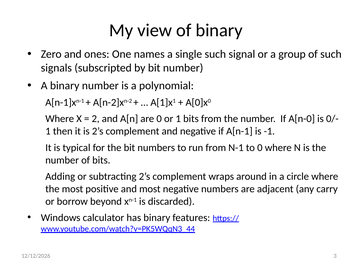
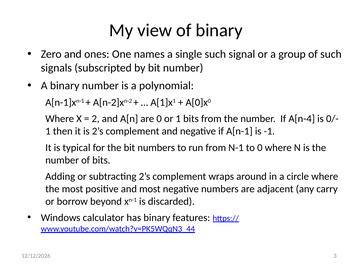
A[n-0: A[n-0 -> A[n-4 (302, 119)
